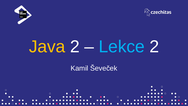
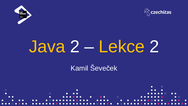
Lekce colour: light blue -> yellow (122, 46)
